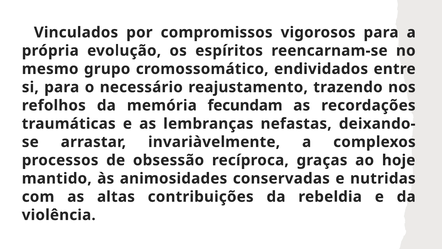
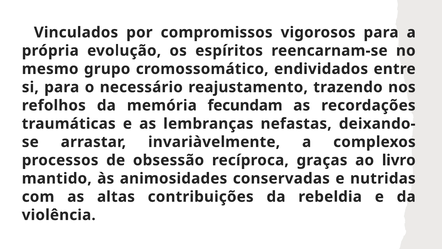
hoje: hoje -> livro (399, 160)
